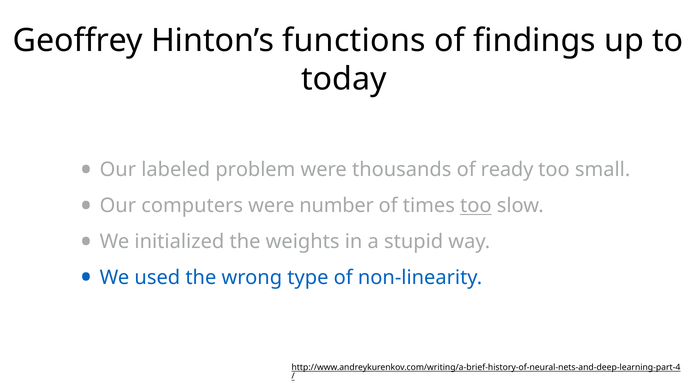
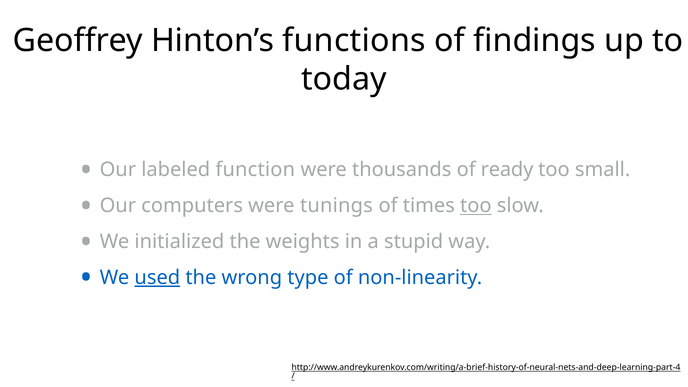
problem: problem -> function (255, 170)
number: number -> tunings (336, 206)
used underline: none -> present (157, 278)
